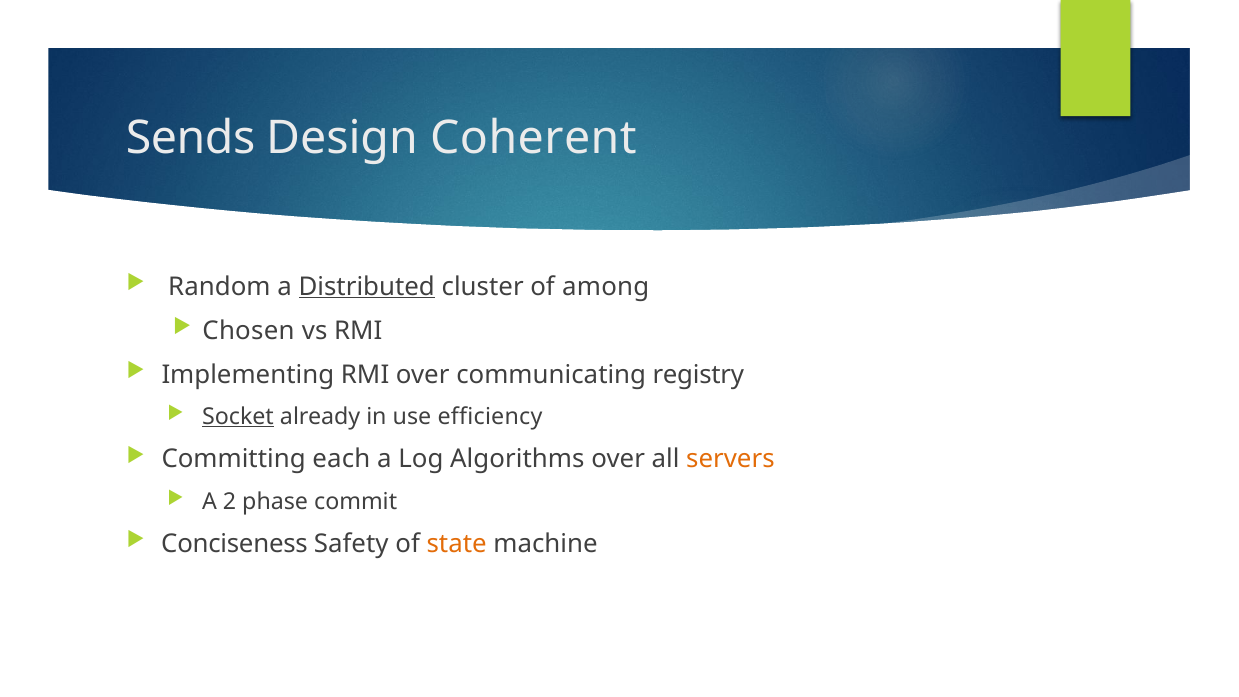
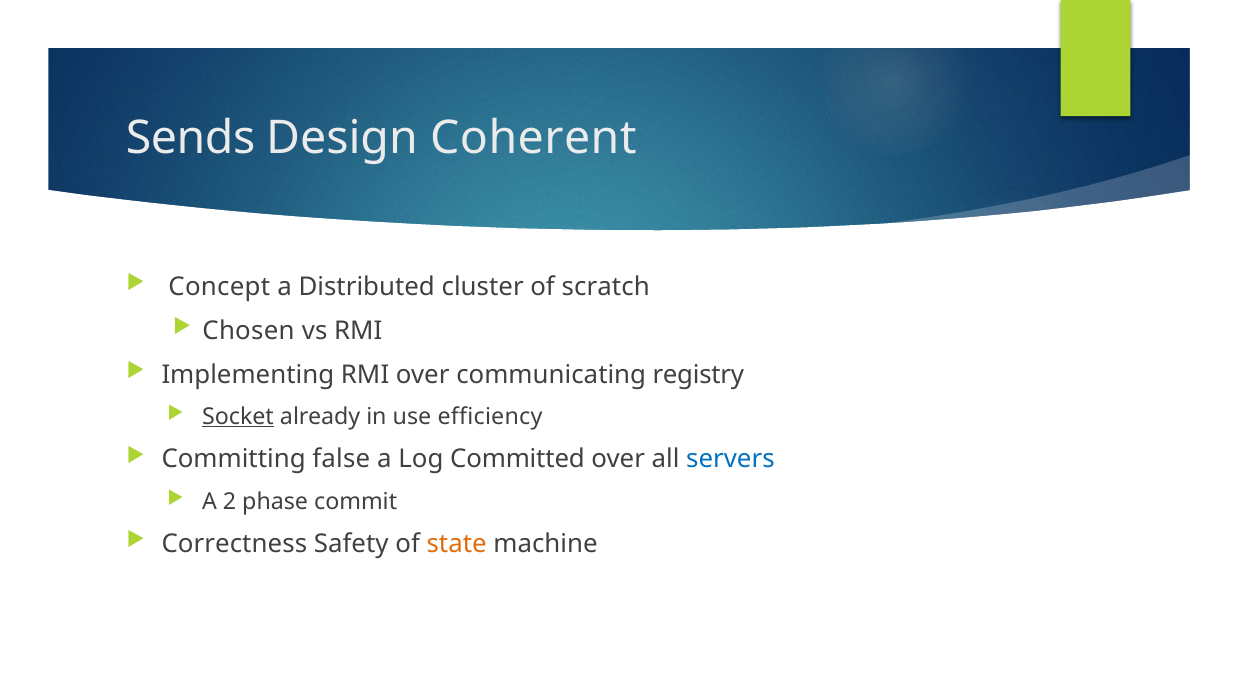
Random: Random -> Concept (219, 287)
Distributed underline: present -> none (367, 287)
among: among -> scratch (606, 287)
each: each -> false (341, 459)
Algorithms: Algorithms -> Committed (517, 459)
servers colour: orange -> blue (730, 459)
Conciseness: Conciseness -> Correctness (234, 544)
